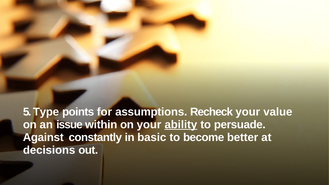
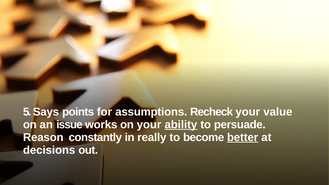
Type: Type -> Says (46, 112)
within: within -> works (101, 125)
Against: Against -> Reason (43, 137)
basic: basic -> really (152, 137)
better underline: none -> present (243, 137)
